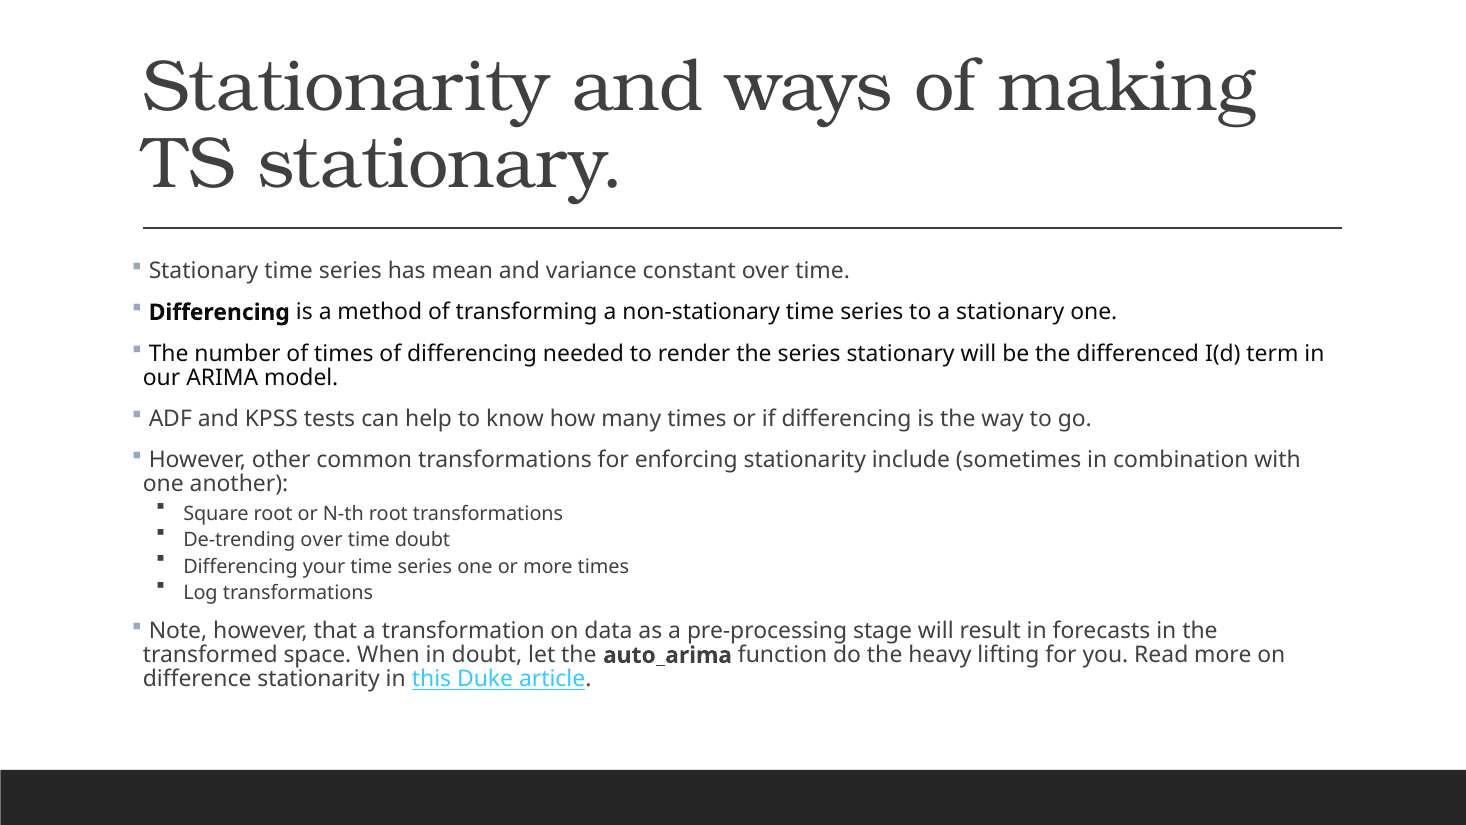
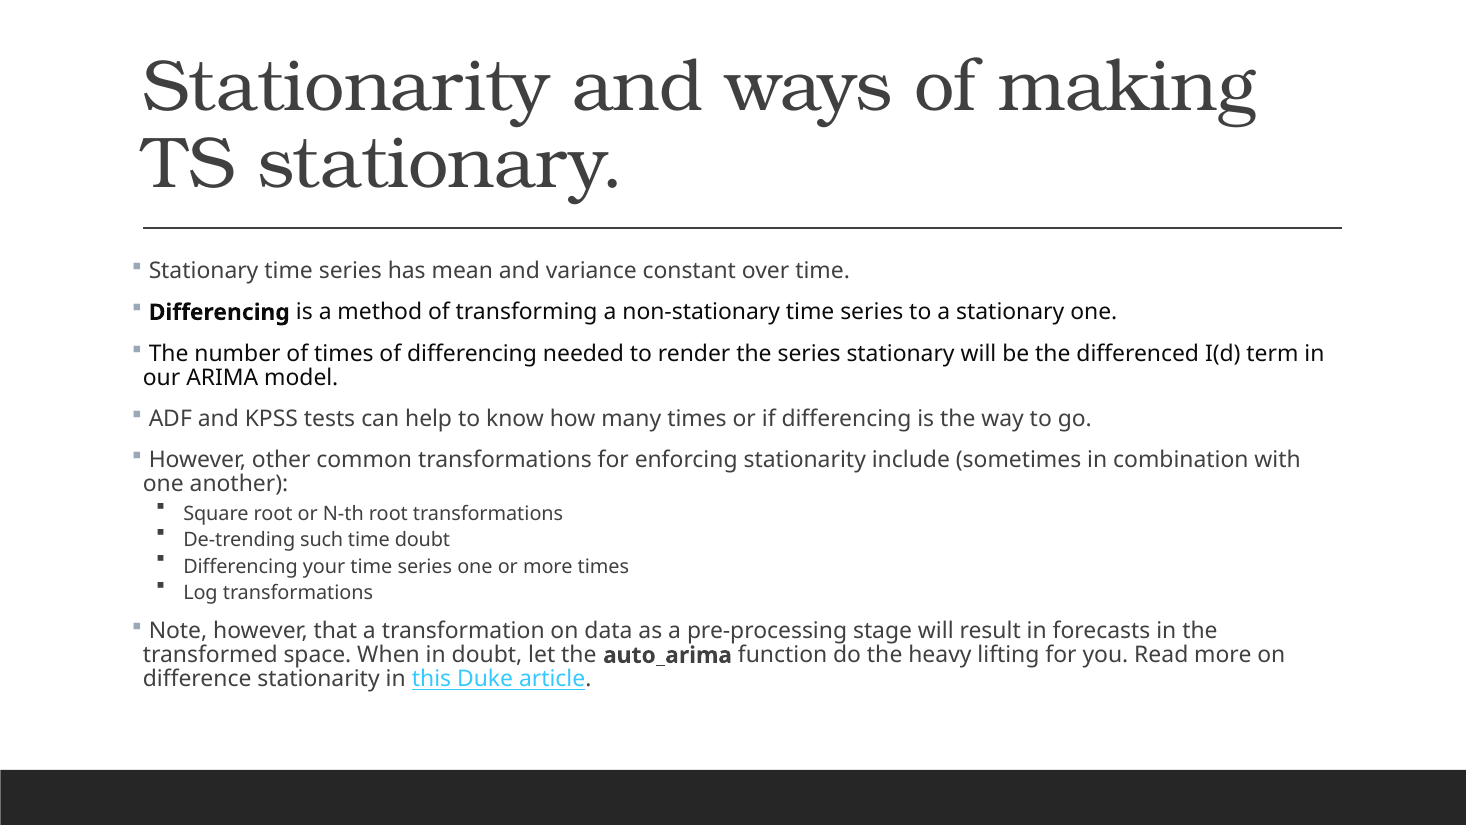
De-trending over: over -> such (322, 540)
